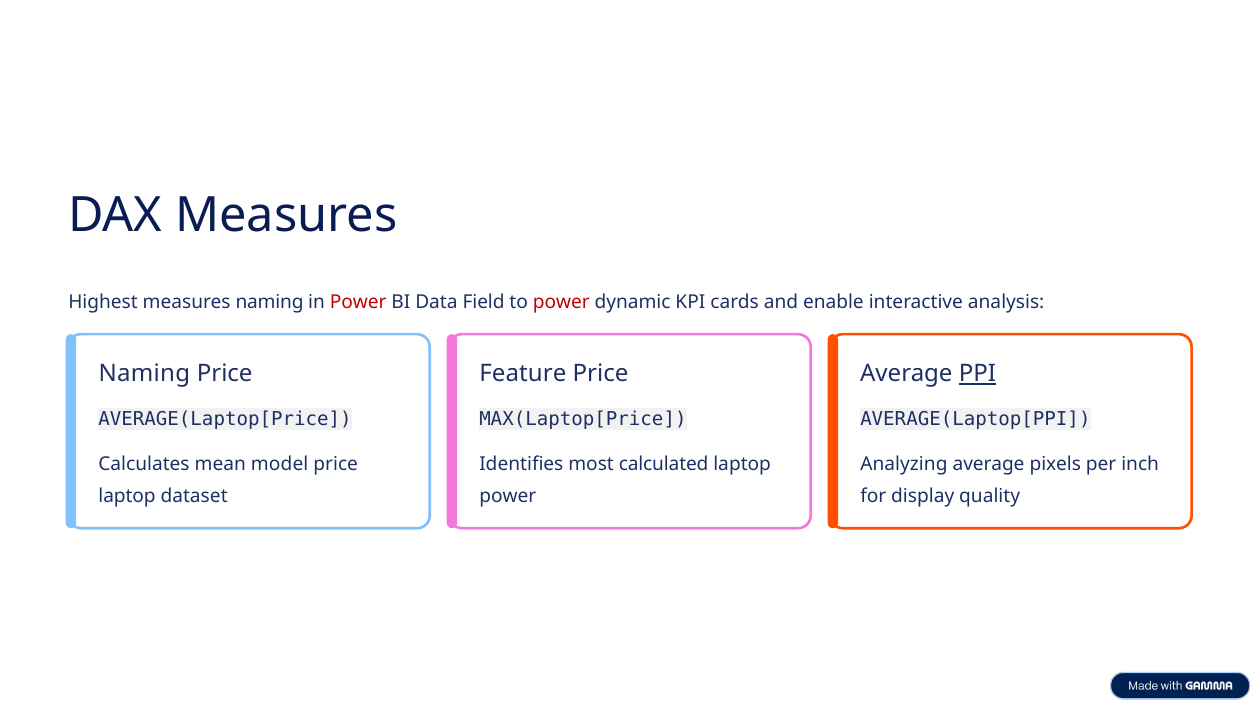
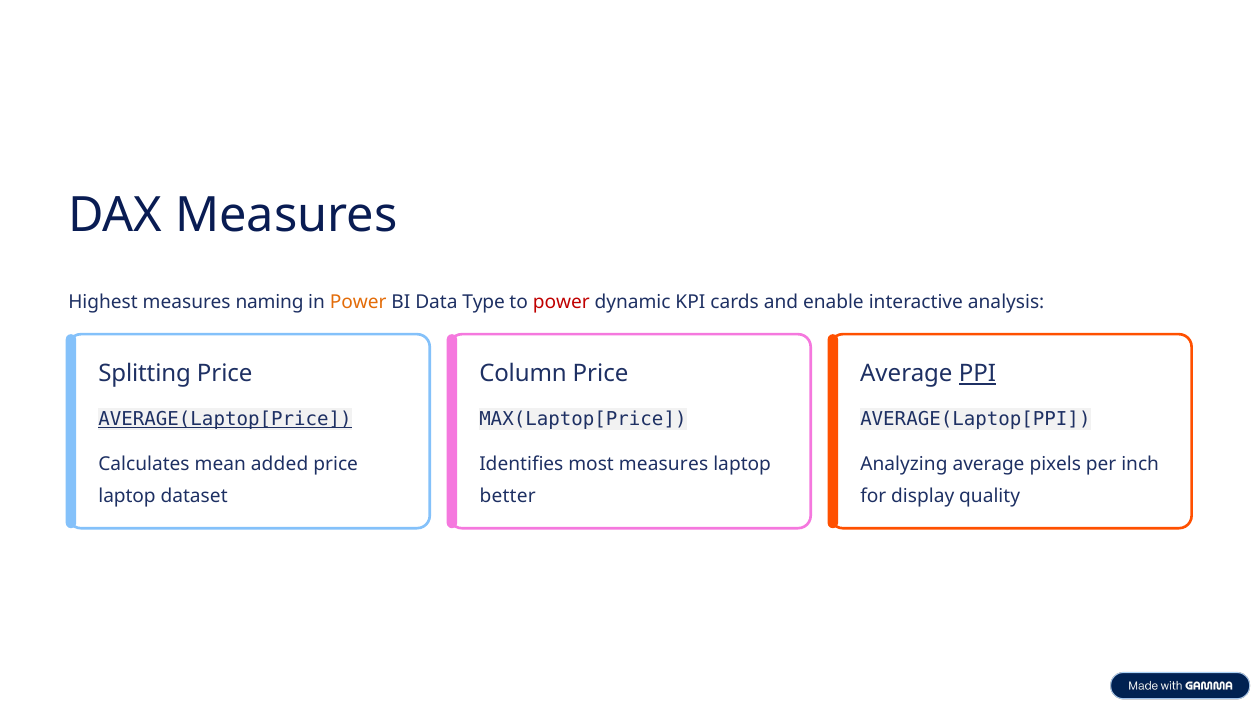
Power colour: red -> orange (358, 302)
Field: Field -> Type (484, 302)
Naming: Naming -> Splitting (145, 374)
Feature: Feature -> Column (523, 374)
AVERAGE(Laptop[Price underline: none -> present (225, 419)
model: model -> added (280, 464)
most calculated: calculated -> measures (663, 464)
power: power -> better (508, 496)
